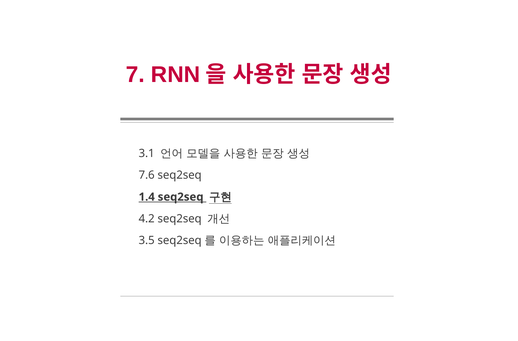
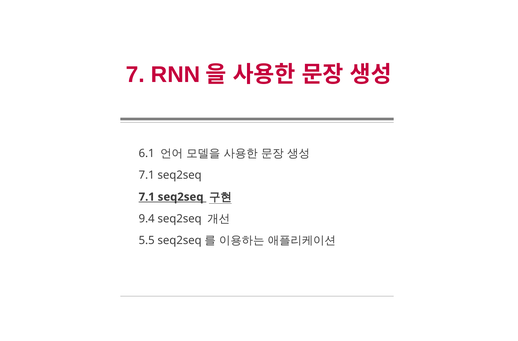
3.1: 3.1 -> 6.1 (147, 153)
7.6: 7.6 -> 7.1 (147, 175)
1.4: 1.4 -> 7.1 (147, 196)
4.2: 4.2 -> 9.4 (147, 218)
3.5: 3.5 -> 5.5 (147, 240)
